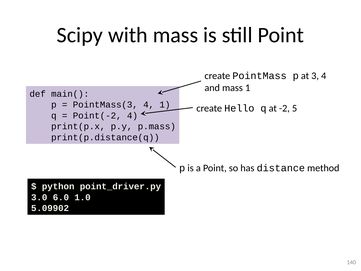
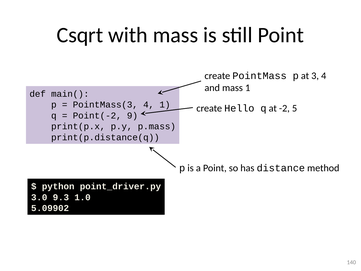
Scipy: Scipy -> Csqrt (80, 35)
Point(-2 4: 4 -> 9 (132, 115)
6.0: 6.0 -> 9.3 (61, 197)
